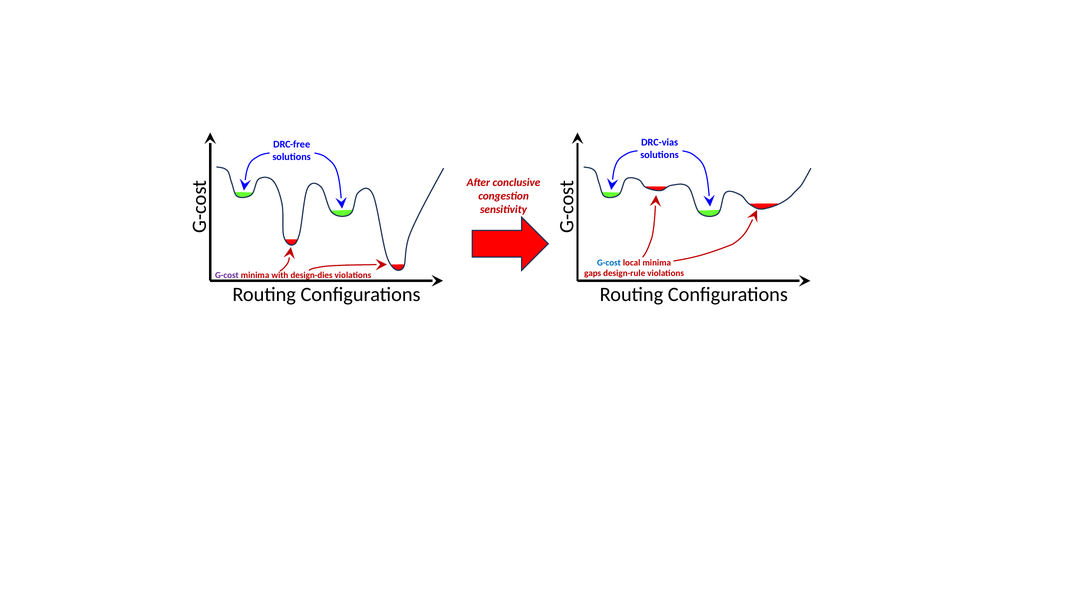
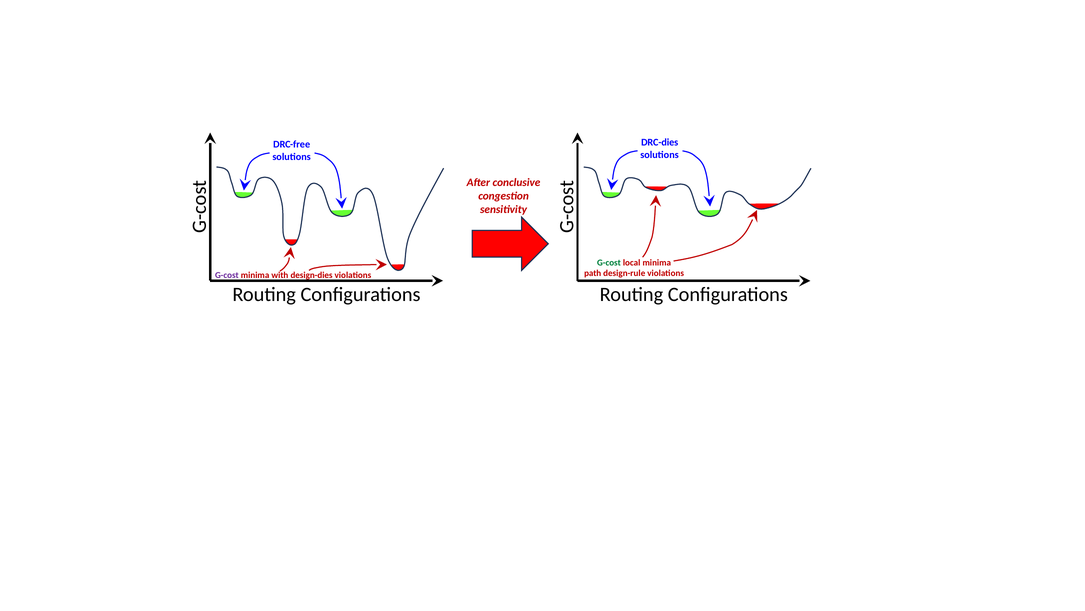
DRC-vias: DRC-vias -> DRC-dies (660, 142)
G-cost colour: blue -> green (609, 262)
gaps: gaps -> path (593, 273)
